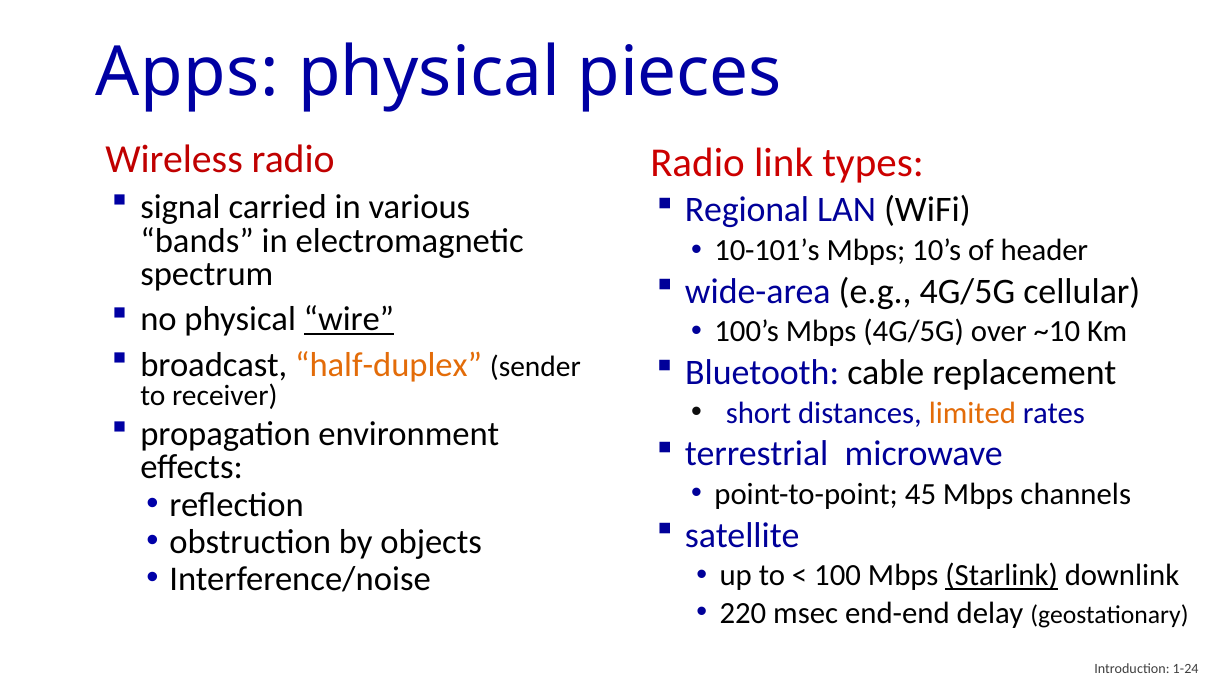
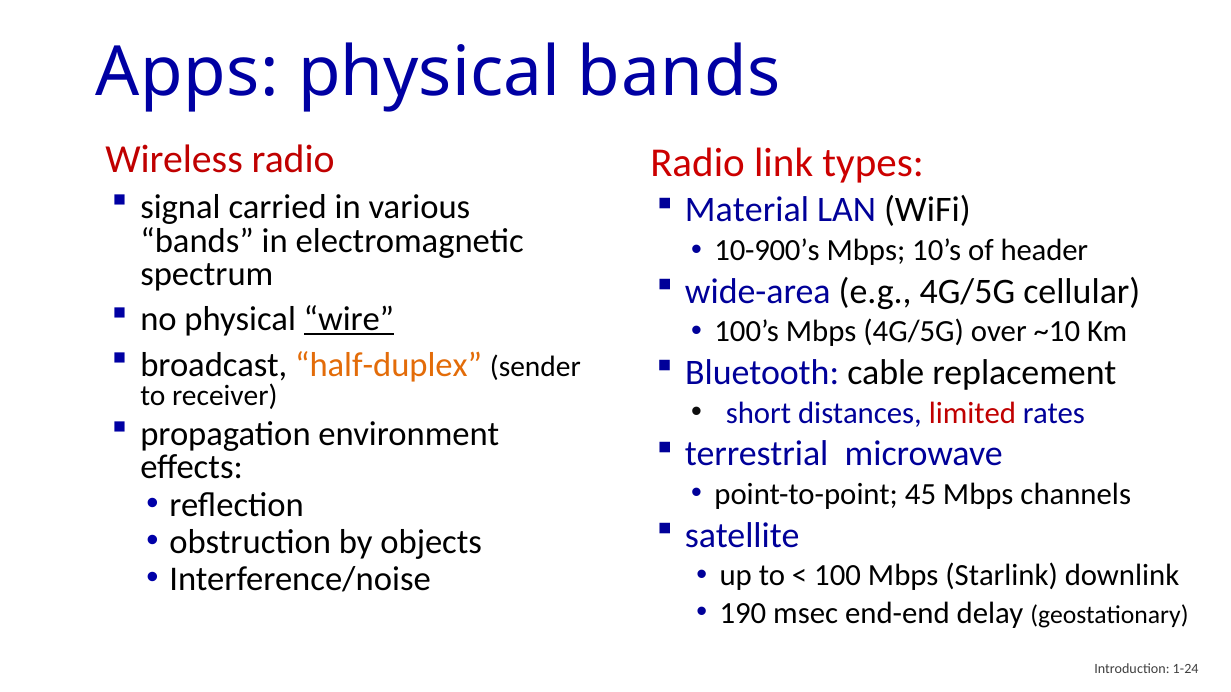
physical pieces: pieces -> bands (679, 72)
Regional: Regional -> Material (747, 210)
10-101’s: 10-101’s -> 10-900’s (767, 251)
limited colour: orange -> red (972, 413)
Starlink underline: present -> none (1002, 576)
220: 220 -> 190 (743, 613)
